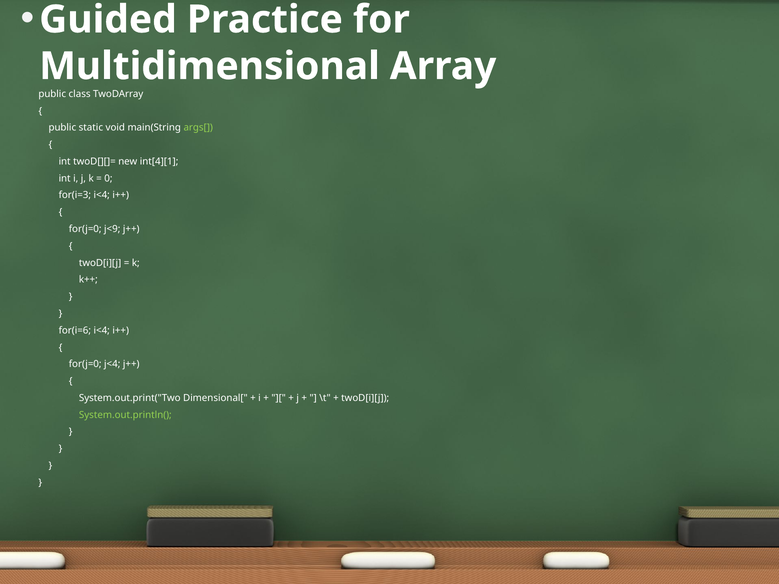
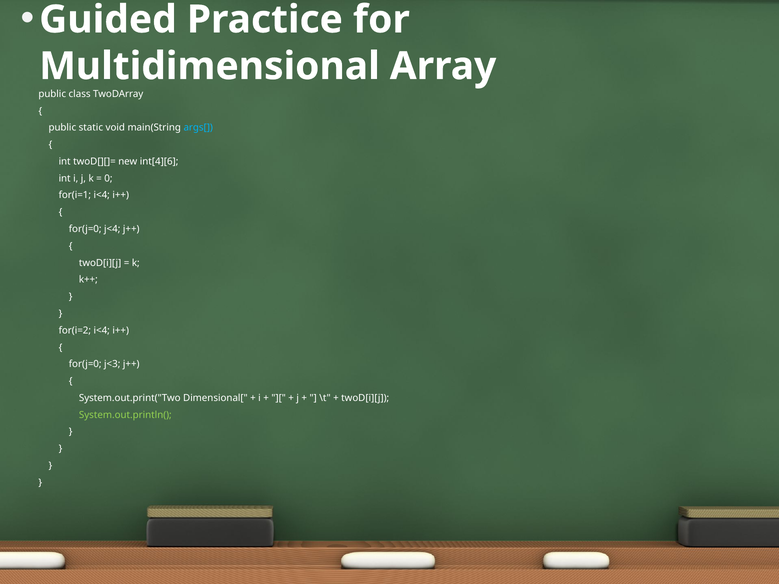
args[ colour: light green -> light blue (198, 128)
int[4][1: int[4][1 -> int[4][6 (159, 162)
for(i=3: for(i=3 -> for(i=1 (75, 195)
j<9: j<9 -> j<4 (112, 229)
for(i=6: for(i=6 -> for(i=2 (75, 331)
j<4: j<4 -> j<3 (112, 364)
